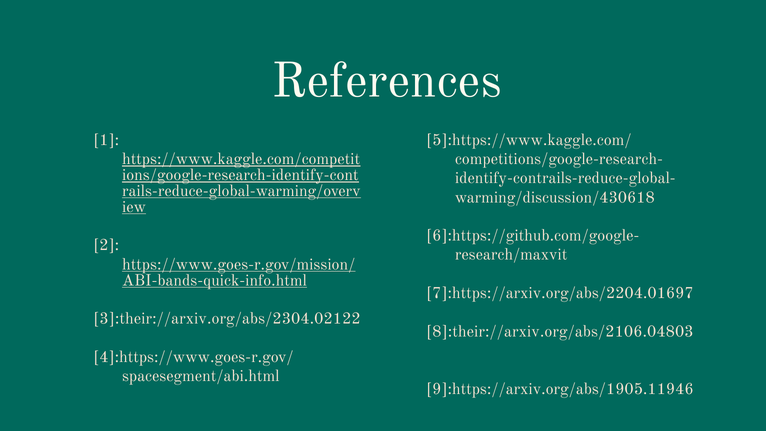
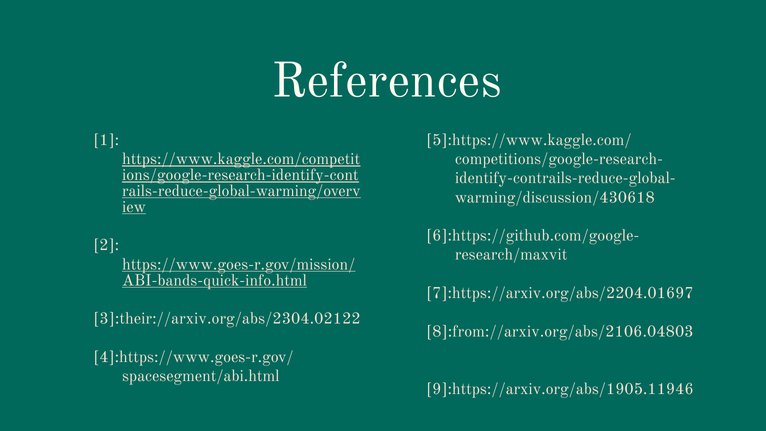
8]:their://arxiv.org/abs/2106.04803: 8]:their://arxiv.org/abs/2106.04803 -> 8]:from://arxiv.org/abs/2106.04803 (560, 331)
